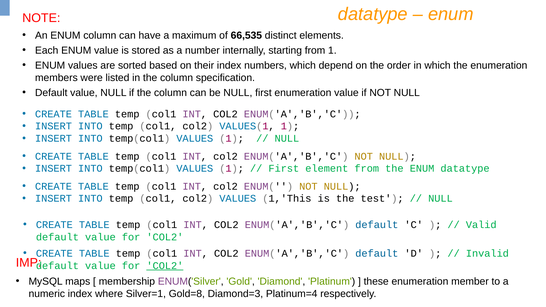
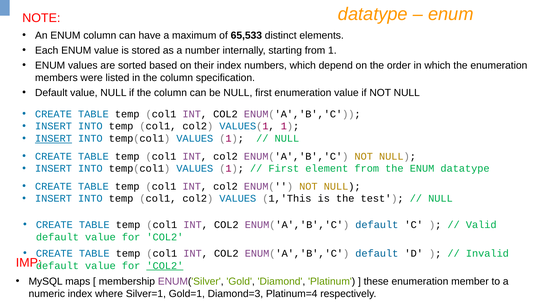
66,535: 66,535 -> 65,533 (246, 35)
INSERT underline: none -> present (53, 139)
Gold=8: Gold=8 -> Gold=1 (187, 294)
